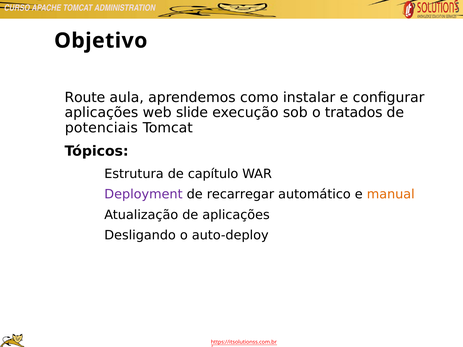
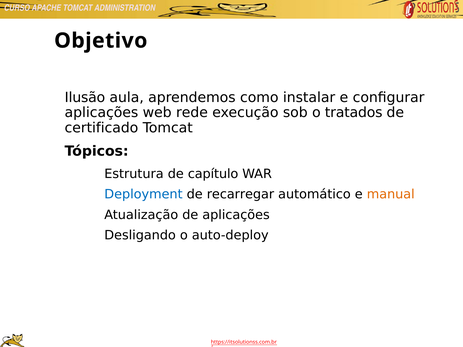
Route: Route -> Ilusão (85, 98)
slide: slide -> rede (192, 113)
potenciais: potenciais -> certificado (101, 128)
Deployment colour: purple -> blue (143, 194)
